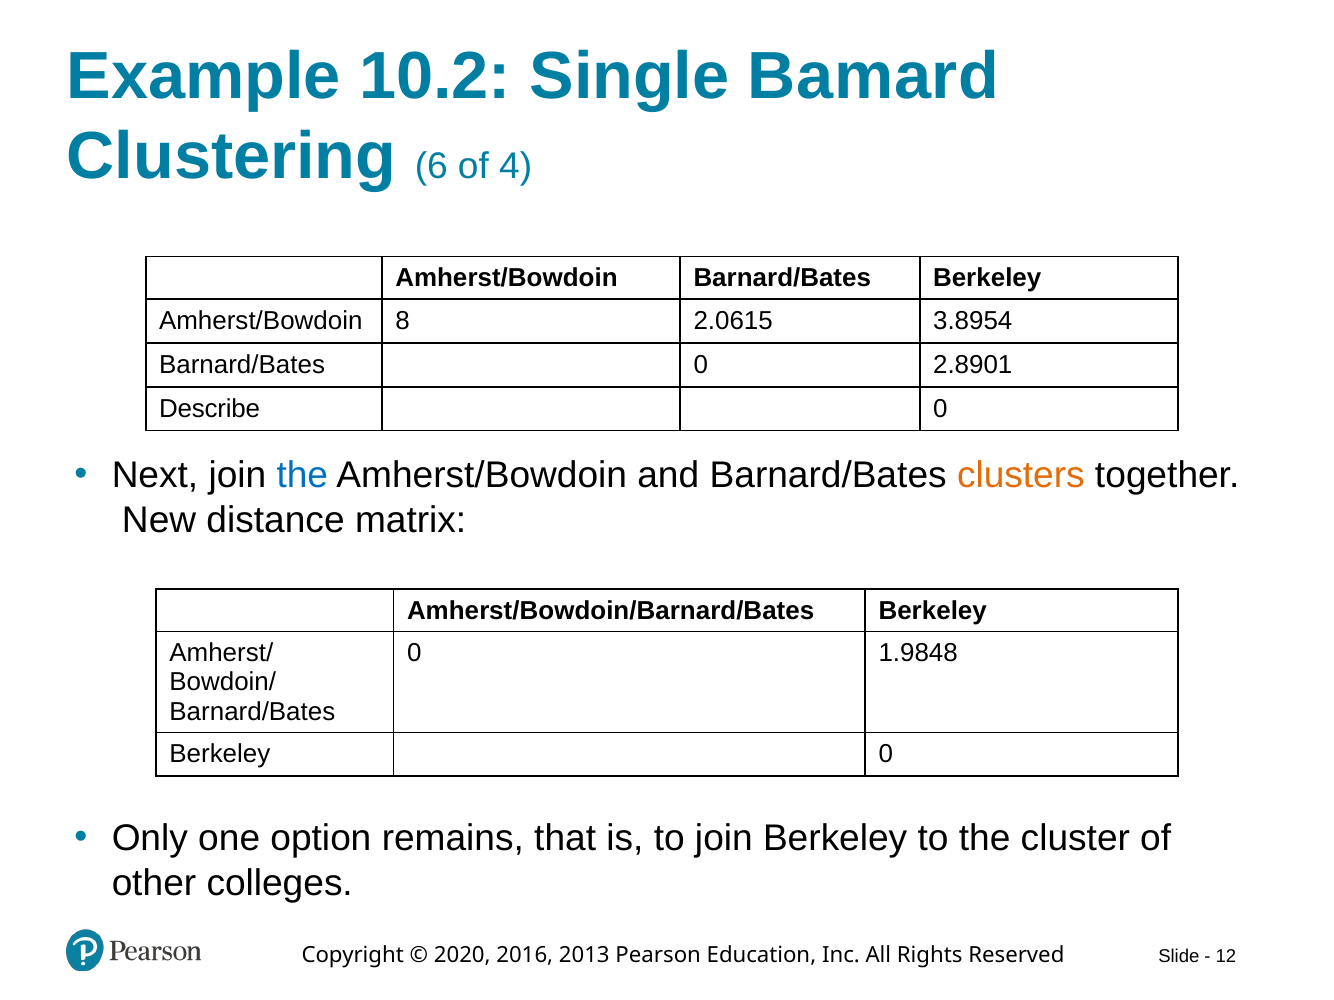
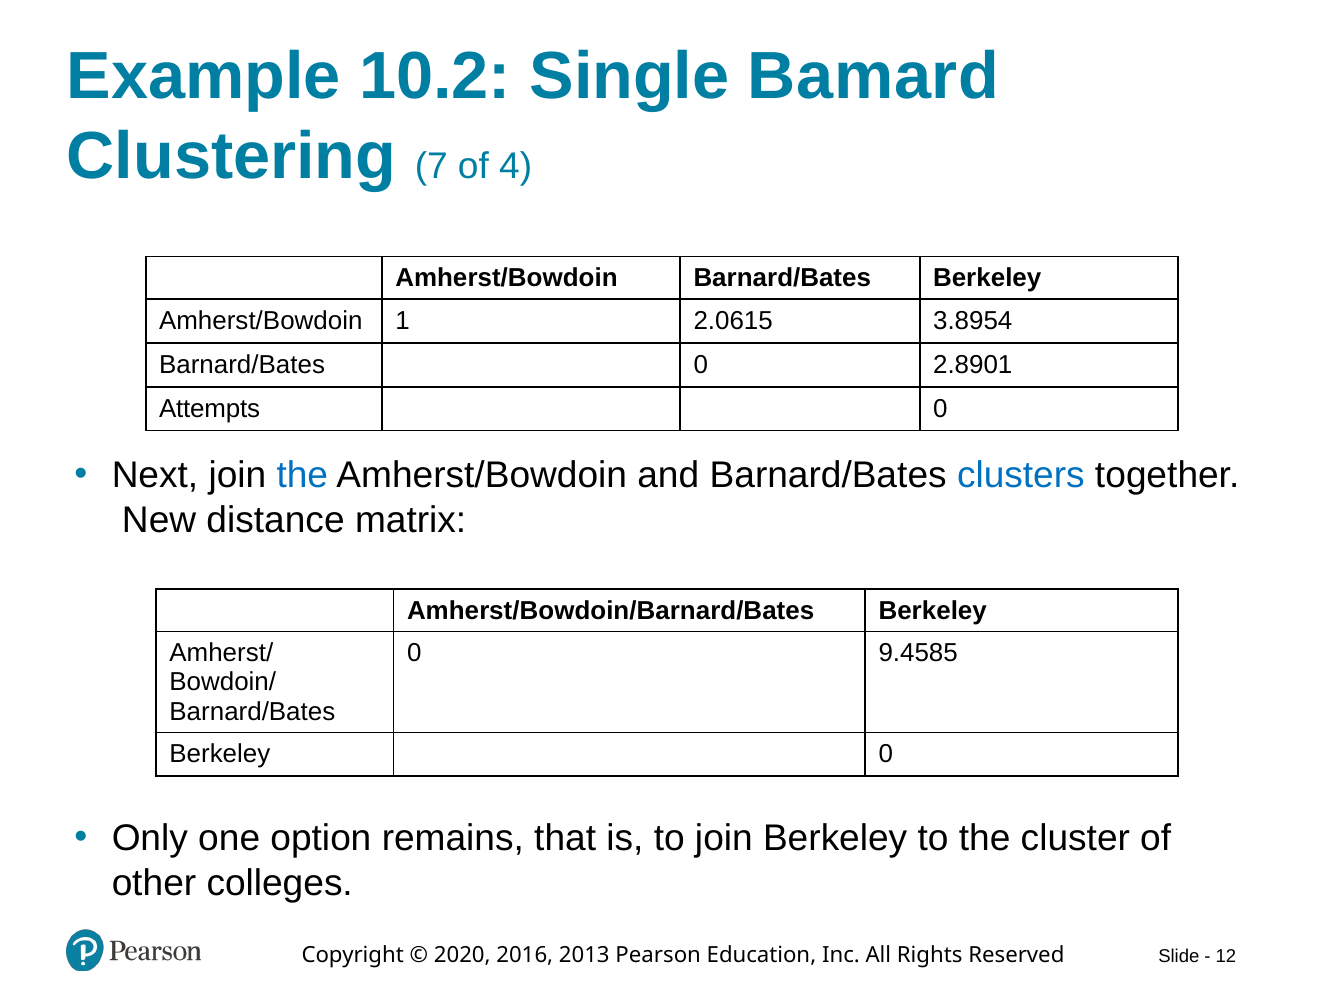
6: 6 -> 7 (431, 166)
8: 8 -> 1 (403, 321)
Describe: Describe -> Attempts (210, 409)
clusters colour: orange -> blue (1021, 476)
1.9848: 1.9848 -> 9.4585 (918, 654)
